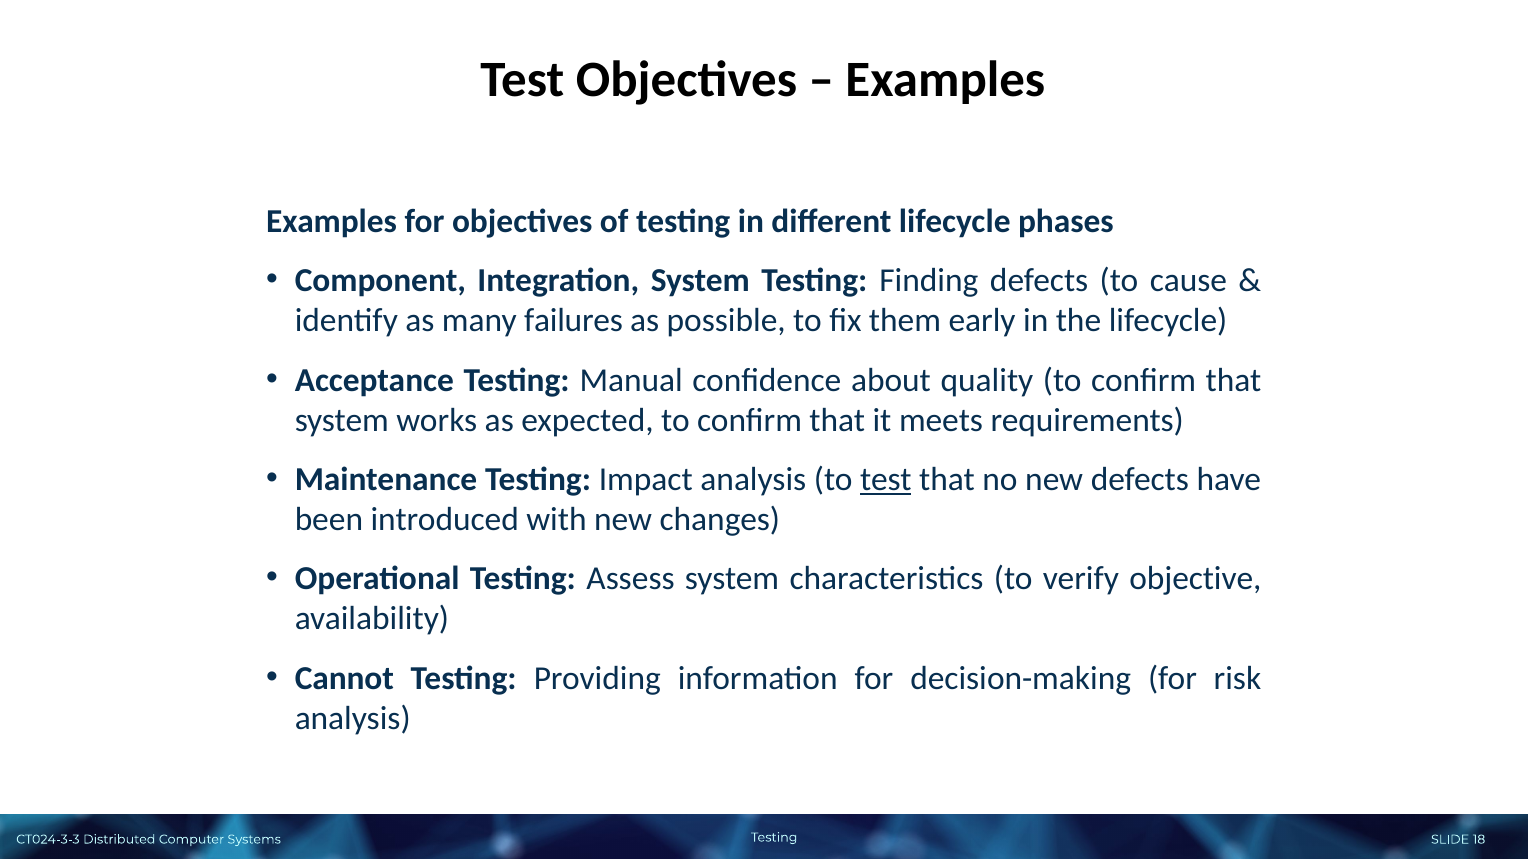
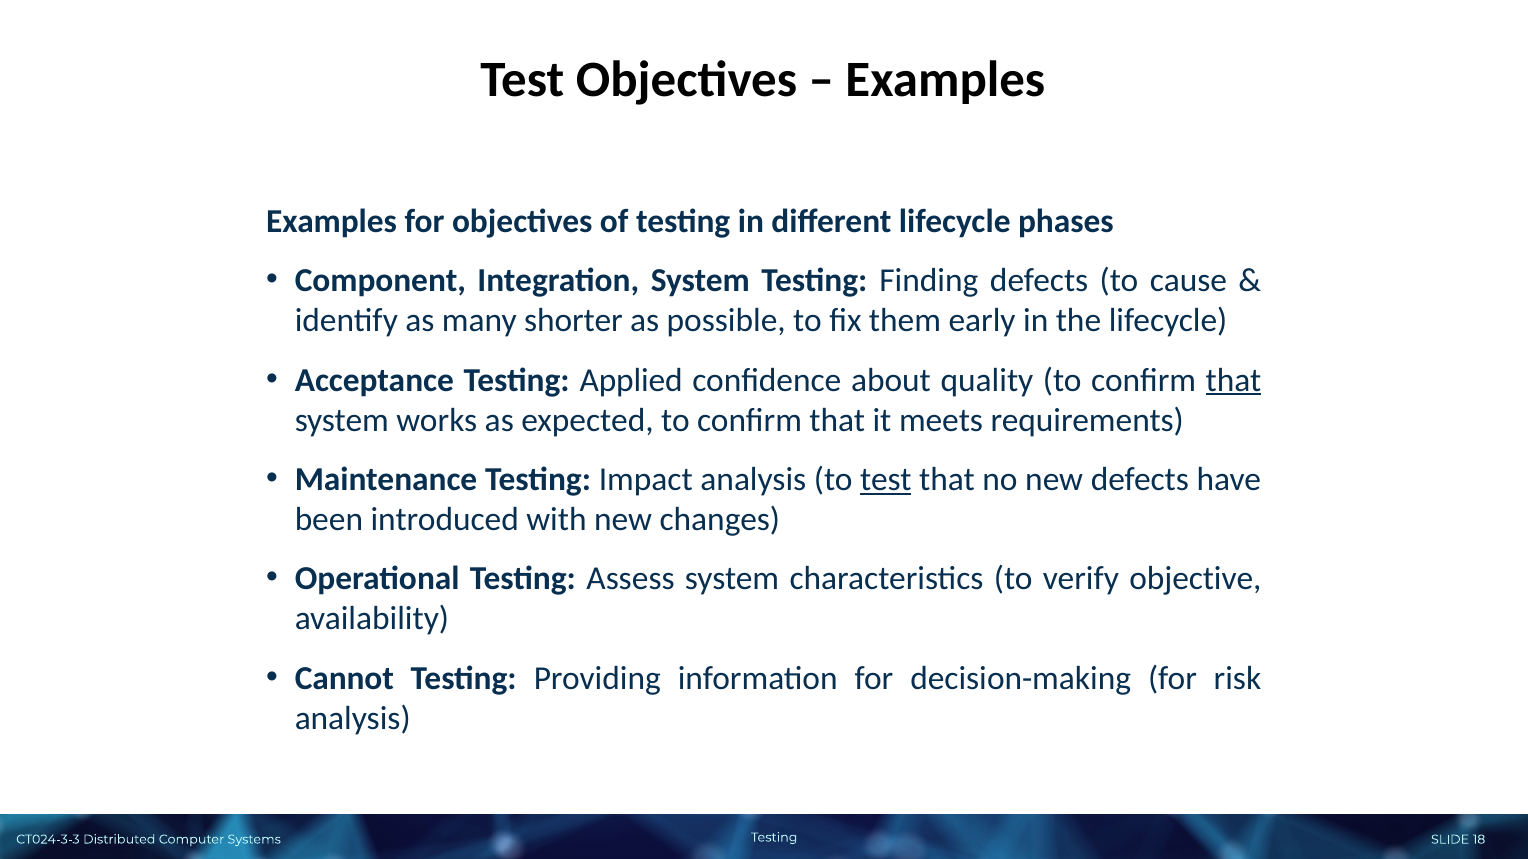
failures: failures -> shorter (573, 321)
Manual: Manual -> Applied (631, 380)
that underline: none -> present (1234, 380)
